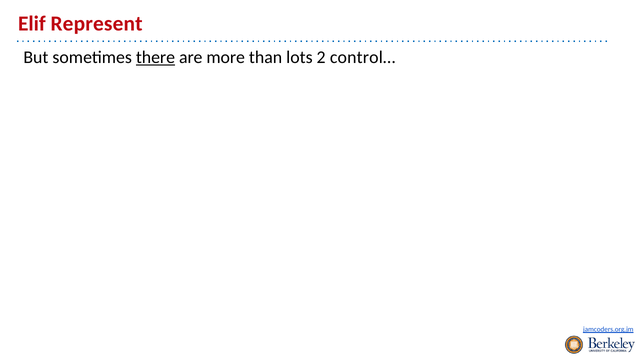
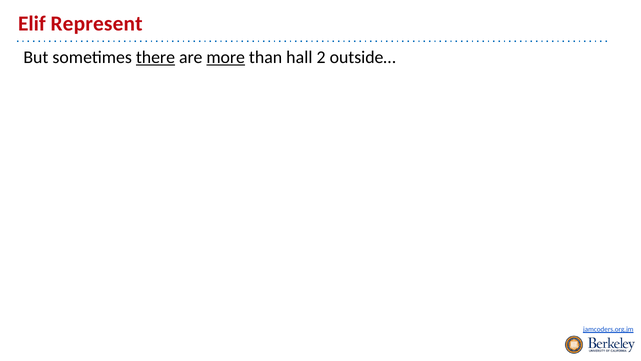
more underline: none -> present (226, 57)
lots: lots -> hall (299, 57)
control…: control… -> outside… (363, 57)
